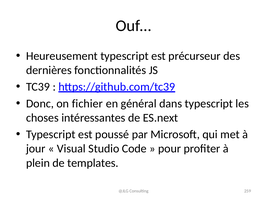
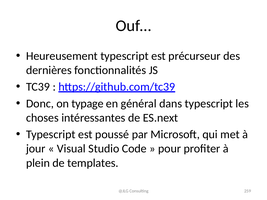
fichier: fichier -> typage (87, 104)
